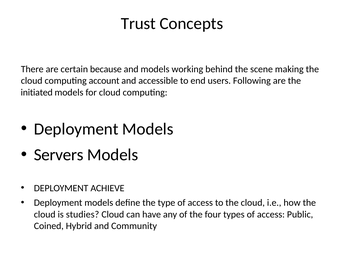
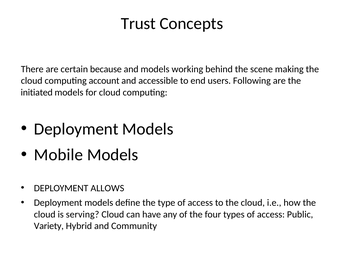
Servers: Servers -> Mobile (59, 155)
ACHIEVE: ACHIEVE -> ALLOWS (107, 188)
studies: studies -> serving (83, 214)
Coined: Coined -> Variety (49, 226)
